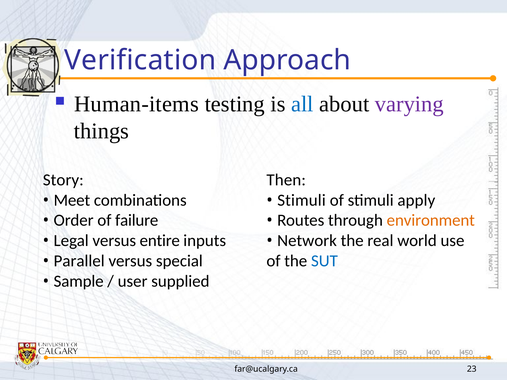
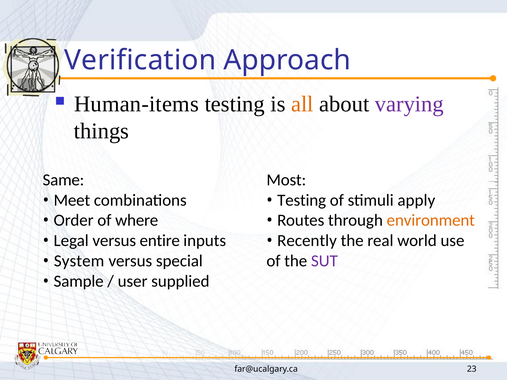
all colour: blue -> orange (302, 104)
Story: Story -> Same (63, 180)
Then: Then -> Most (286, 180)
Stimuli: Stimuli -> Testing (302, 200)
failure: failure -> where (137, 221)
Network: Network -> Recently (307, 241)
SUT colour: blue -> purple (324, 261)
Parallel: Parallel -> System (79, 261)
